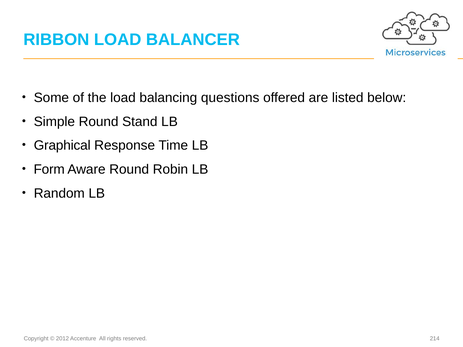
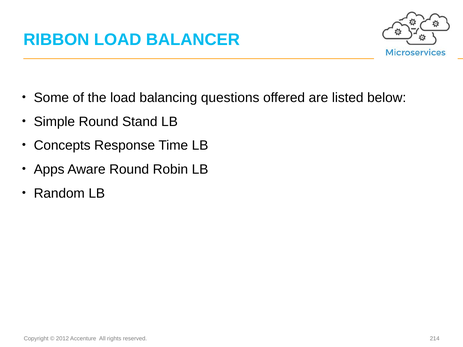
Graphical: Graphical -> Concepts (62, 146)
Form: Form -> Apps (49, 170)
